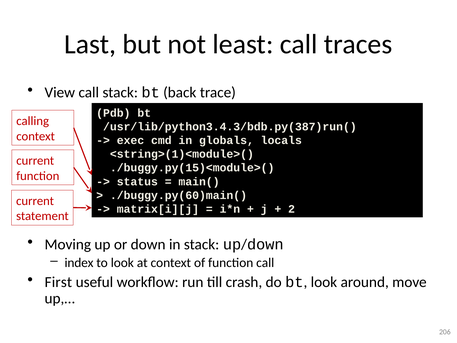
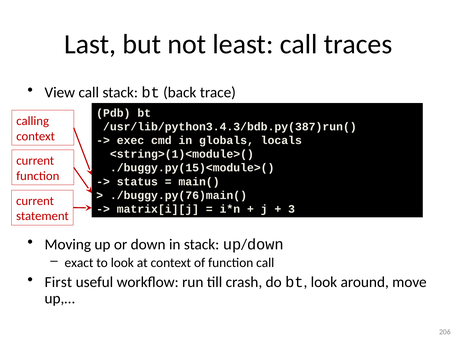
./buggy.py(60)main(: ./buggy.py(60)main( -> ./buggy.py(76)main( (178, 195)
2: 2 -> 3 (292, 209)
index: index -> exact (79, 263)
